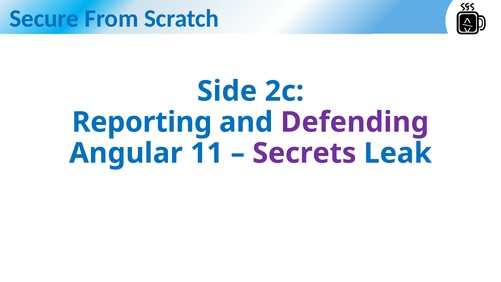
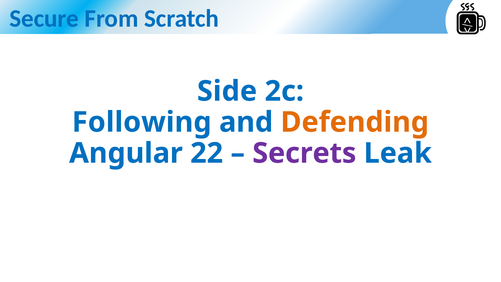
Reporting: Reporting -> Following (142, 122)
Defending colour: purple -> orange (355, 122)
11: 11 -> 22 (207, 153)
